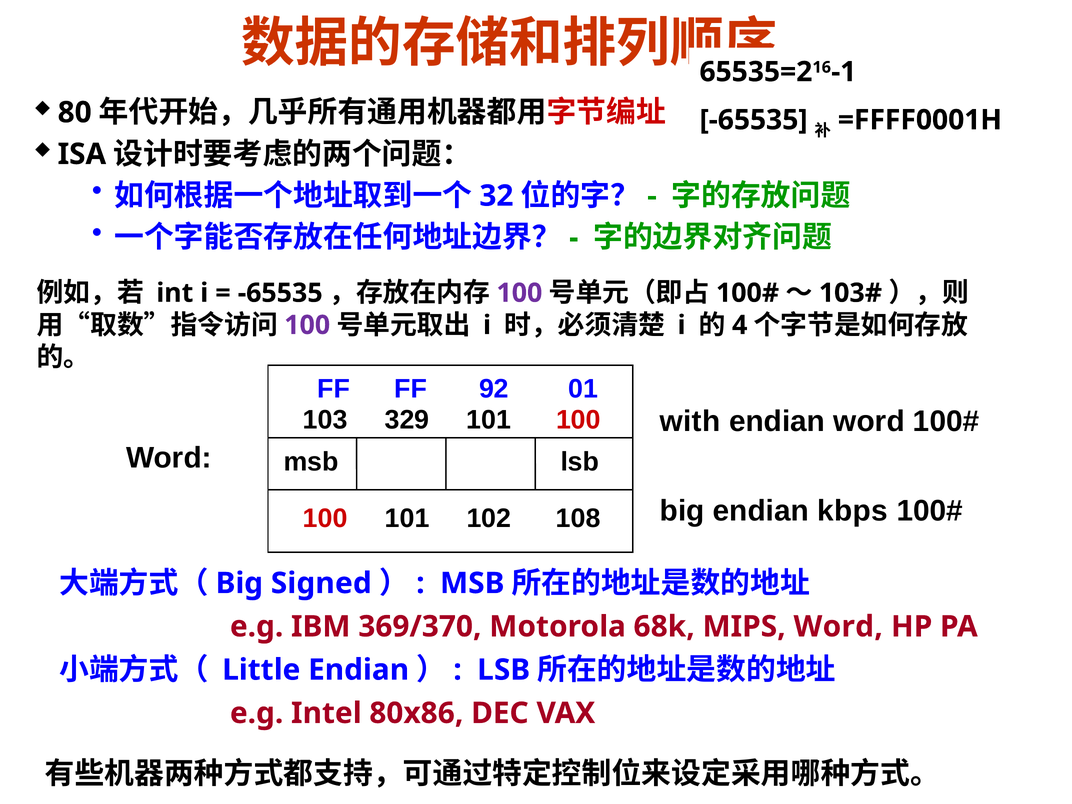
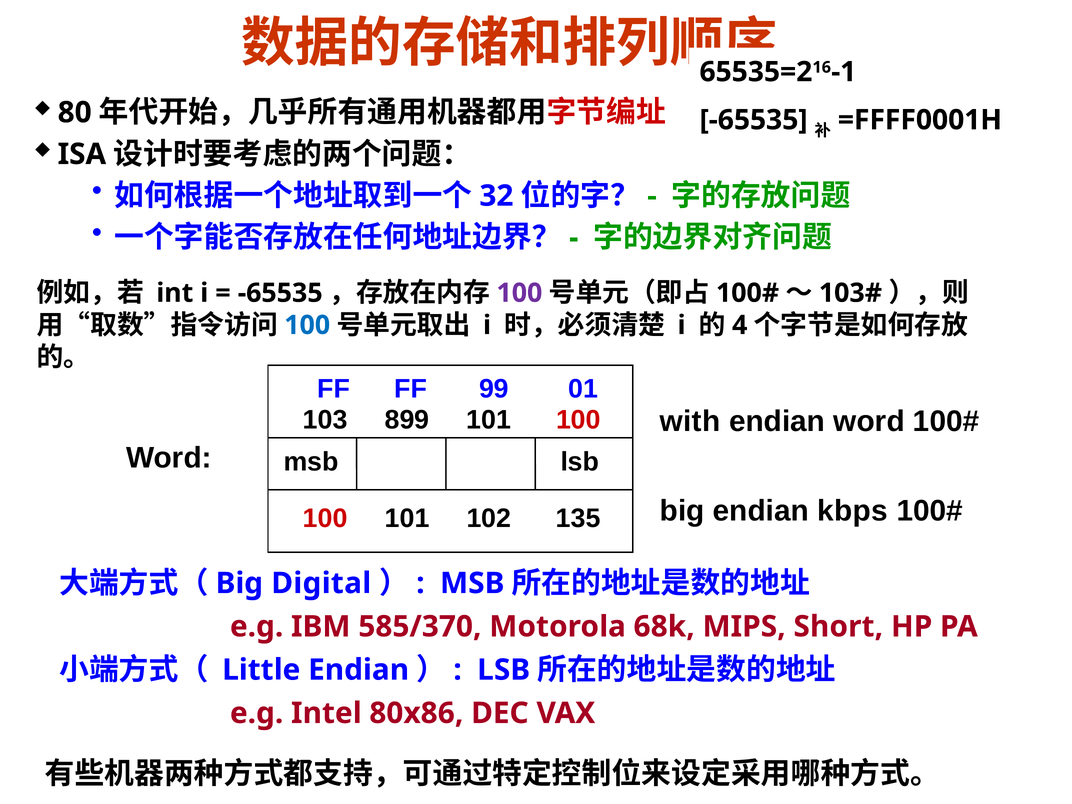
100 colour: purple -> blue (307, 325)
92: 92 -> 99 (494, 389)
329: 329 -> 899 (407, 420)
108: 108 -> 135 (578, 518)
Signed: Signed -> Digital (321, 583)
369/370: 369/370 -> 585/370 (420, 627)
MIPS Word: Word -> Short (838, 627)
